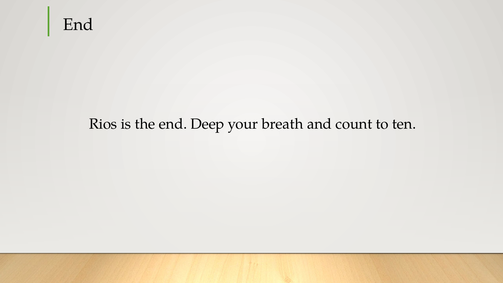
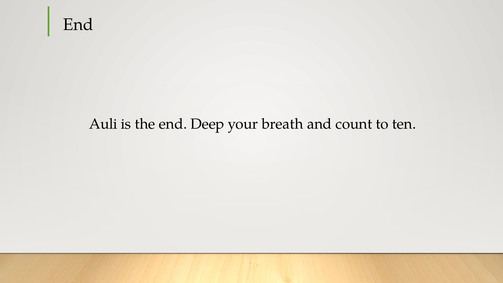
Rios: Rios -> Auli (103, 124)
